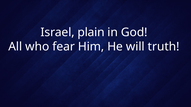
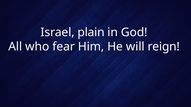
truth: truth -> reign (164, 47)
